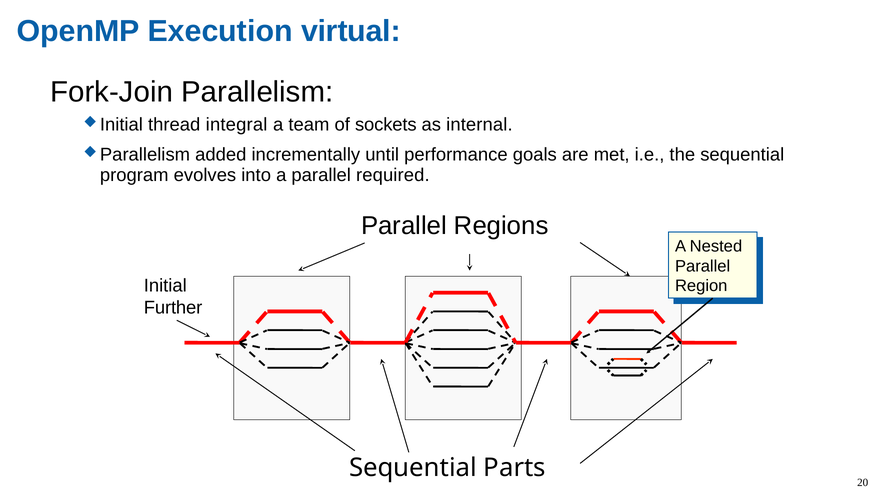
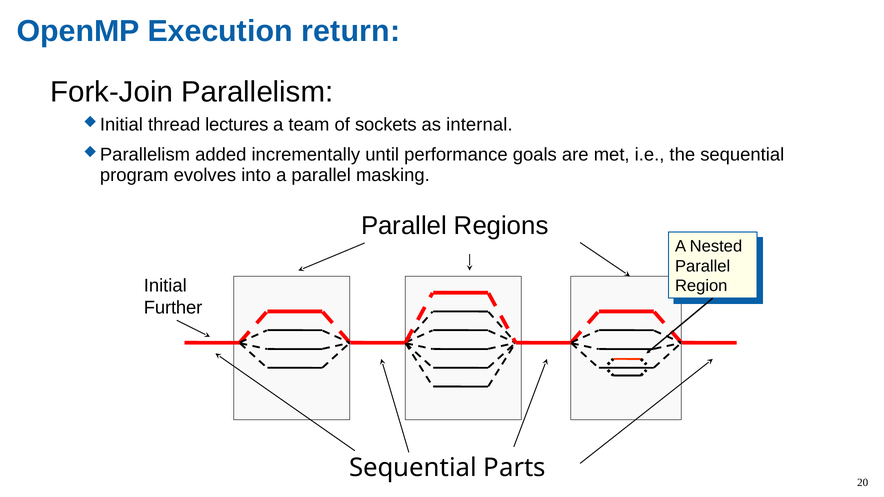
virtual: virtual -> return (351, 31)
integral: integral -> lectures (237, 125)
required: required -> masking (393, 175)
